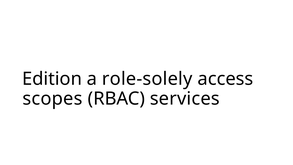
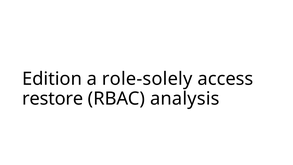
scopes: scopes -> restore (53, 99)
services: services -> analysis (185, 99)
